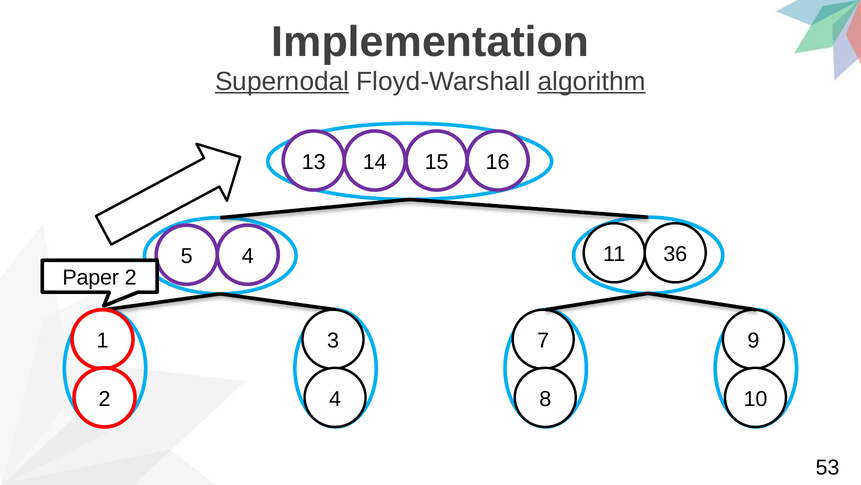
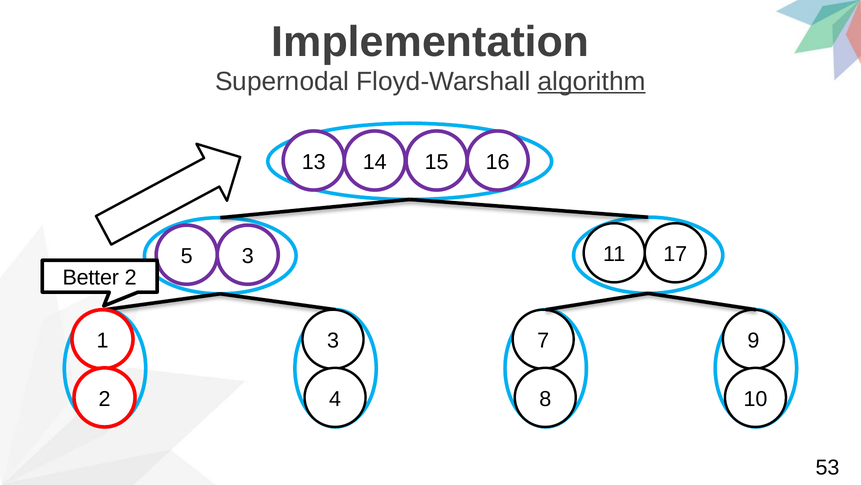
Supernodal underline: present -> none (282, 81)
5 4: 4 -> 3 (248, 256)
36: 36 -> 17 (675, 254)
Paper: Paper -> Better (91, 277)
